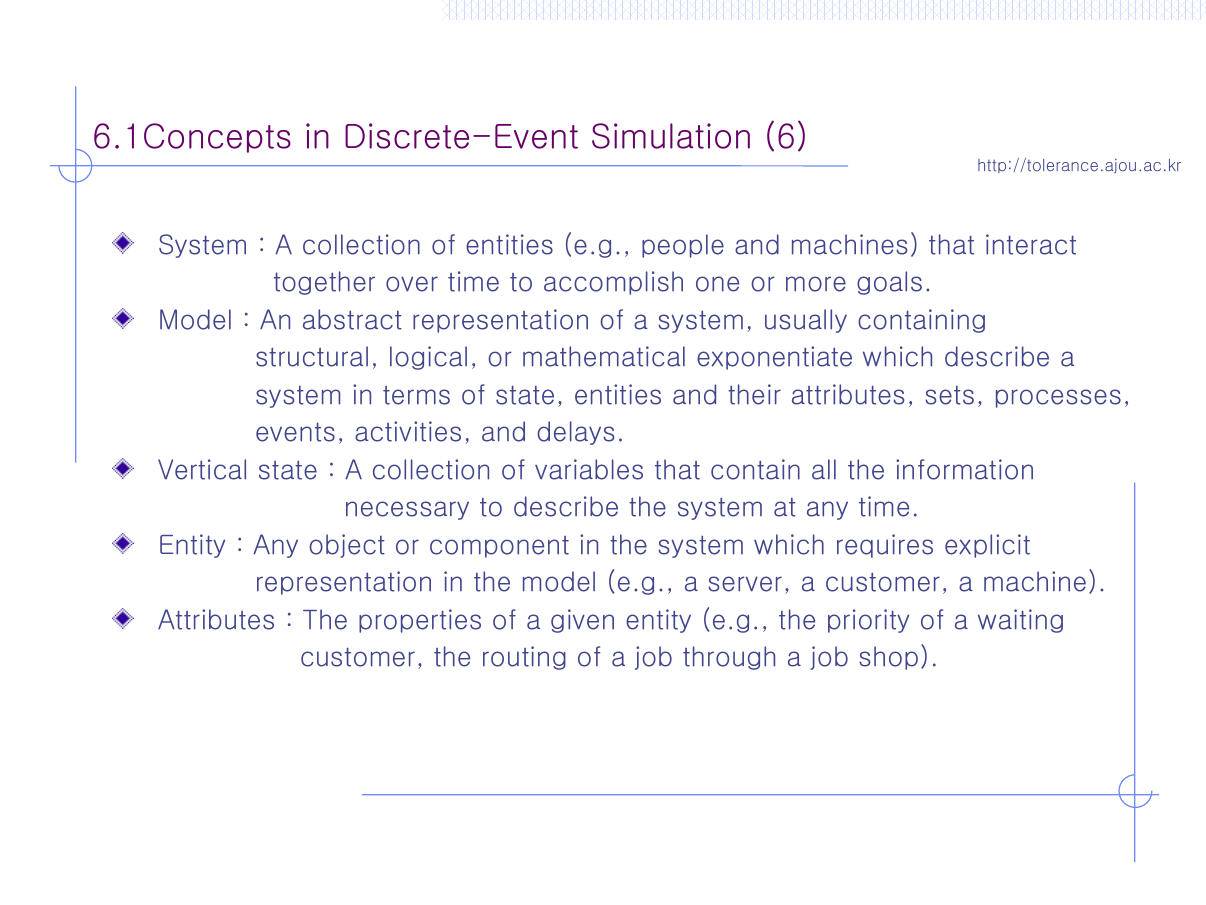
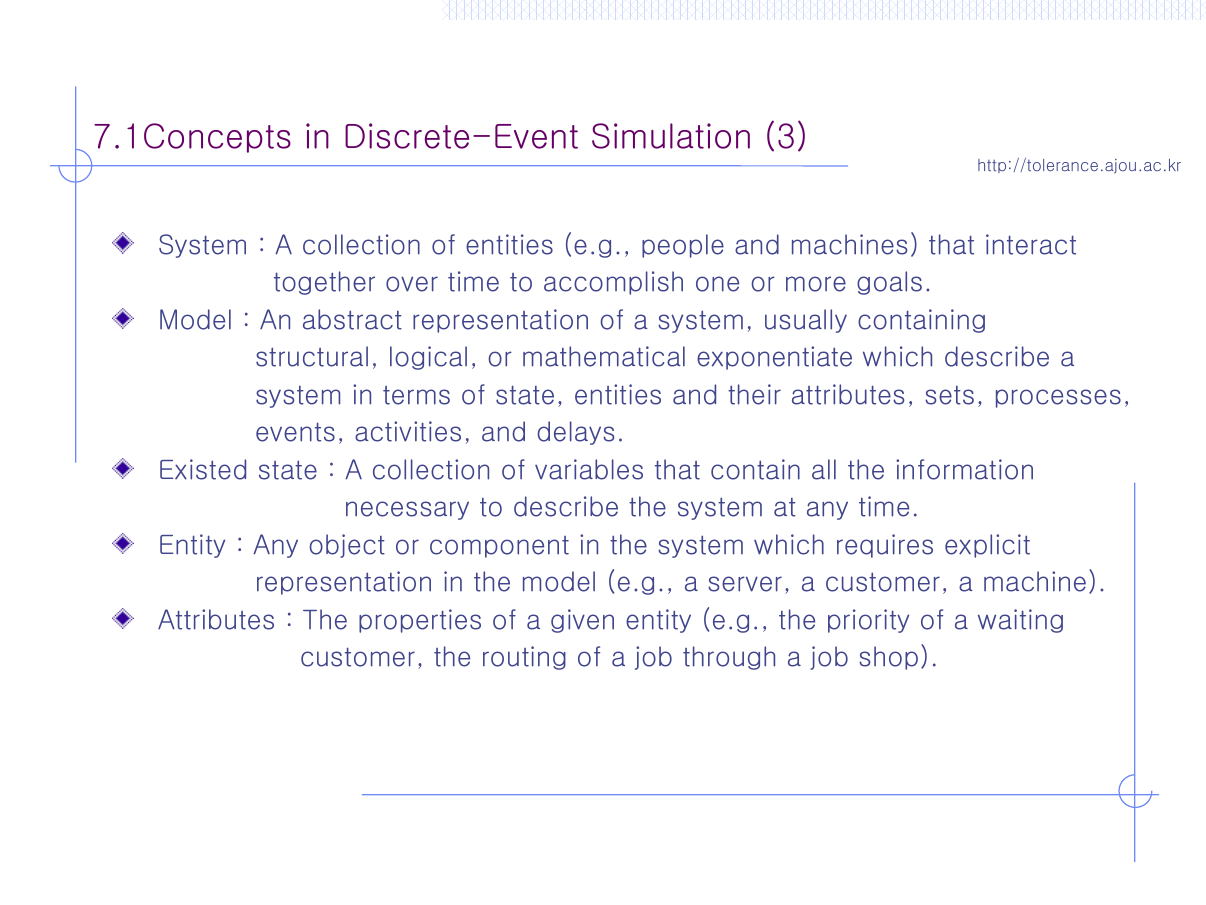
6.1Concepts: 6.1Concepts -> 7.1Concepts (193, 137)
6: 6 -> 3 (786, 137)
Vertical: Vertical -> Existed (203, 470)
